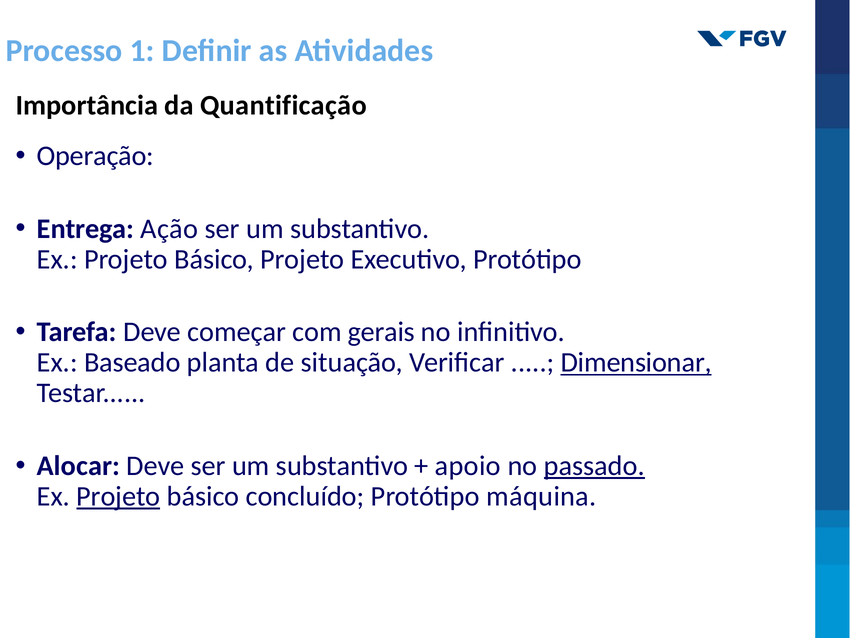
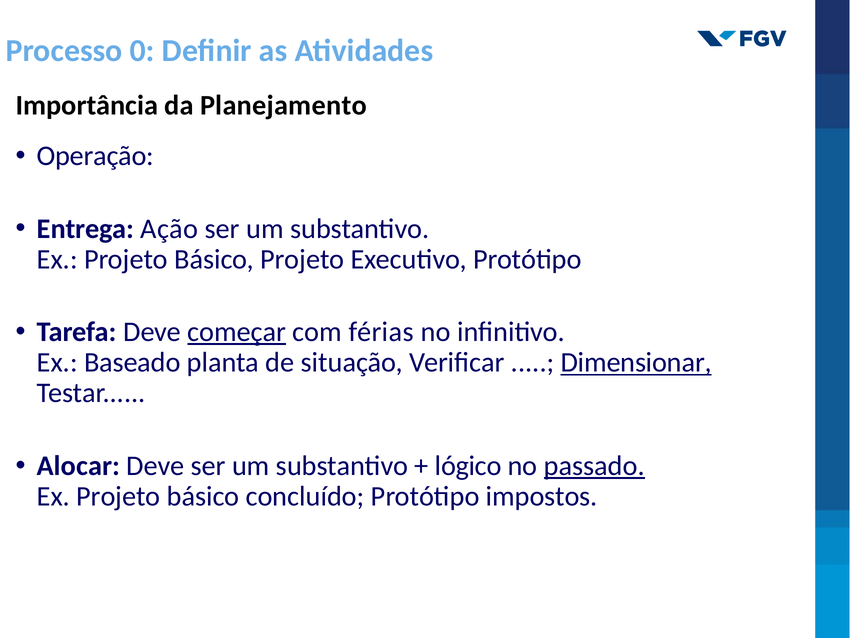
1: 1 -> 0 (142, 51)
Quantificação: Quantificação -> Planejamento (283, 105)
começar underline: none -> present (237, 332)
gerais: gerais -> férias (381, 332)
apoio: apoio -> lógico (468, 465)
Projeto underline: present -> none (118, 496)
máquina: máquina -> impostos (542, 496)
